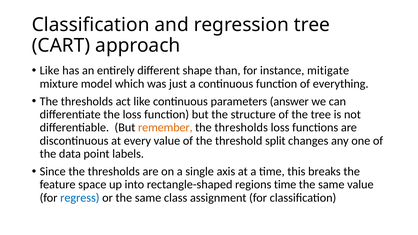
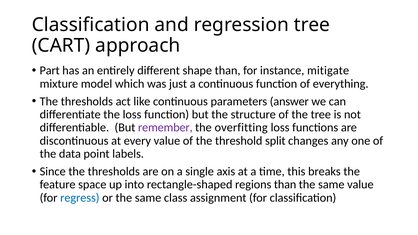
Like: Like -> Part (50, 71)
remember colour: orange -> purple (165, 128)
thresholds: thresholds -> overfitting (241, 128)
regions time: time -> than (285, 185)
